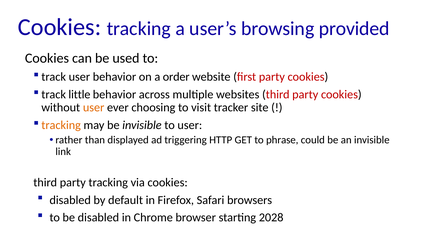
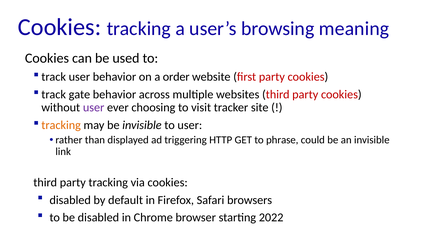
provided: provided -> meaning (354, 29)
little: little -> gate (79, 94)
user colour: orange -> purple (94, 108)
2028: 2028 -> 2022 (271, 218)
